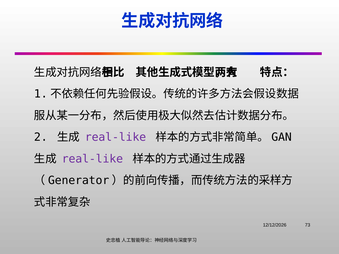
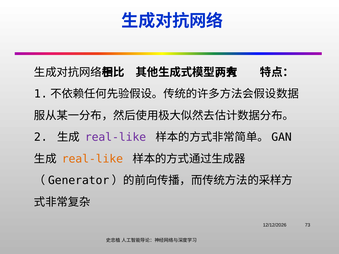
real-like colour: purple -> orange (92, 159)
